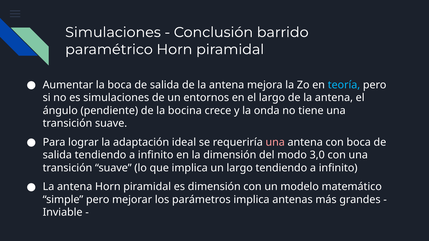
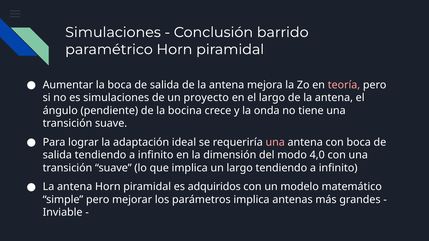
teoría colour: light blue -> pink (344, 85)
entornos: entornos -> proyecto (206, 98)
3,0: 3,0 -> 4,0 (317, 155)
es dimensión: dimensión -> adquiridos (214, 187)
